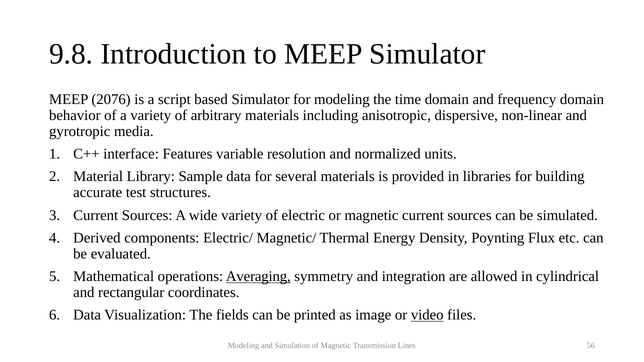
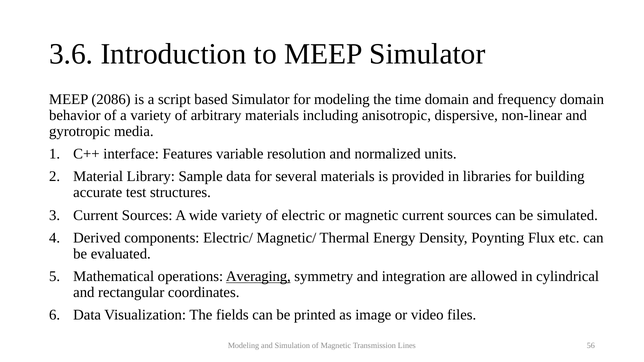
9.8: 9.8 -> 3.6 (71, 54)
2076: 2076 -> 2086 (111, 100)
video underline: present -> none (427, 315)
